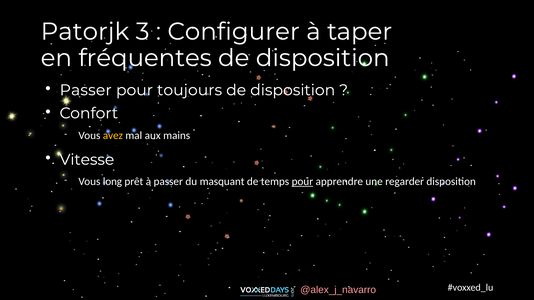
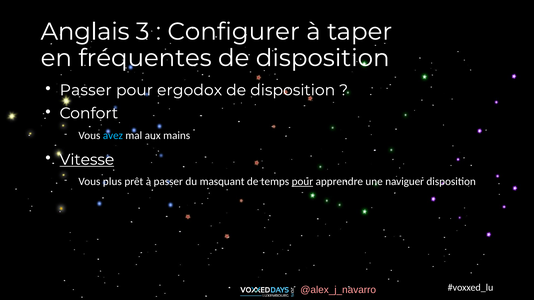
Patorjk: Patorjk -> Anglais (85, 32)
toujours: toujours -> ergodox (190, 90)
avez colour: yellow -> light blue (113, 136)
Vitesse underline: none -> present (87, 160)
long: long -> plus (112, 182)
regarder: regarder -> naviguer (405, 182)
